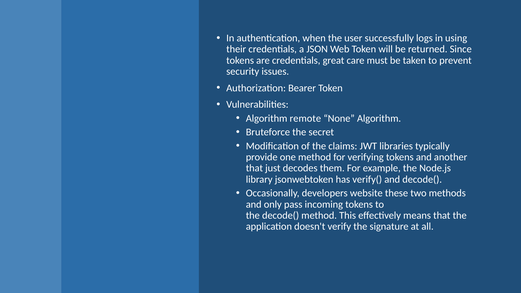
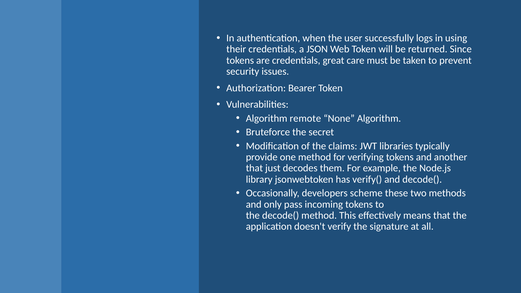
website: website -> scheme (366, 193)
